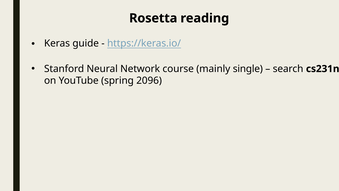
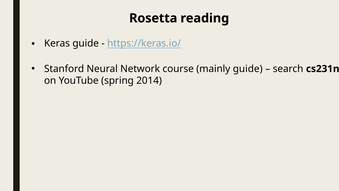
mainly single: single -> guide (248, 69)
2096: 2096 -> 2014 (149, 81)
